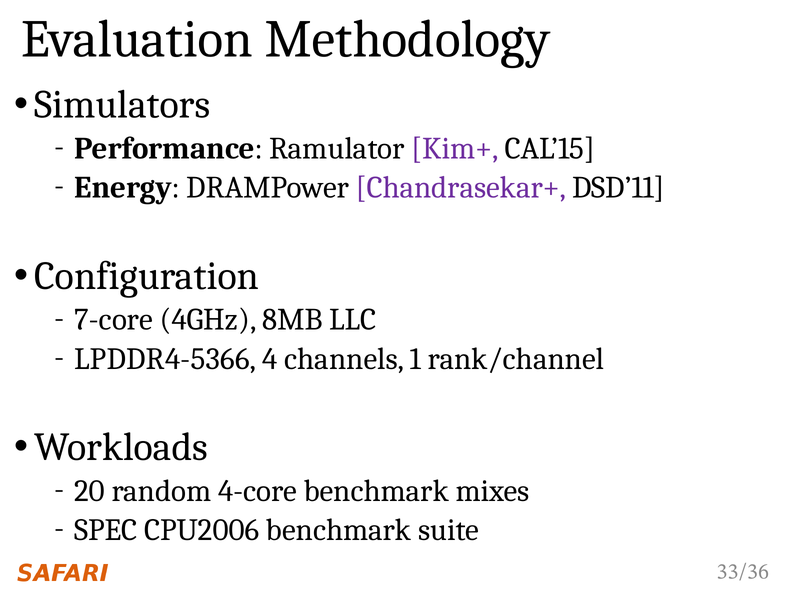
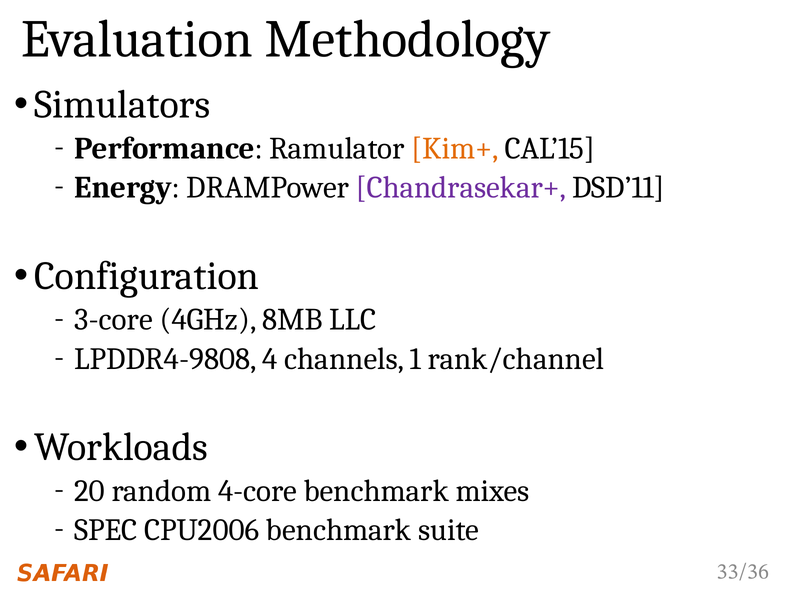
Kim+ colour: purple -> orange (455, 148)
7-core: 7-core -> 3-core (114, 320)
LPDDR4-5366: LPDDR4-5366 -> LPDDR4-9808 (165, 359)
